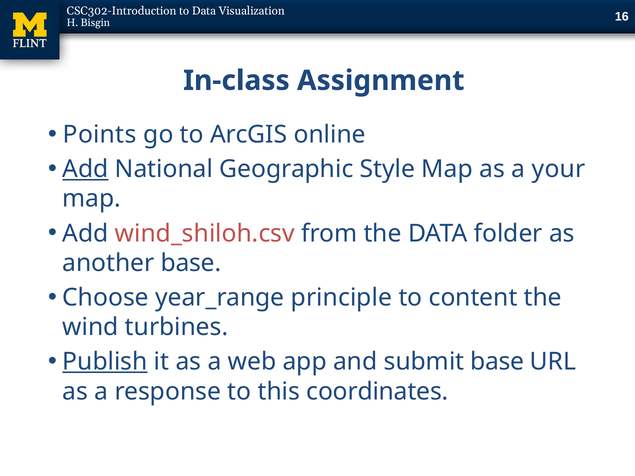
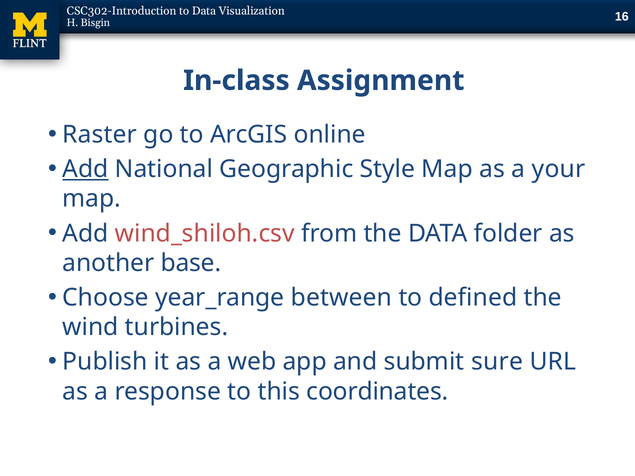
Points: Points -> Raster (100, 135)
principle: principle -> between (341, 298)
content: content -> defined (473, 298)
Publish underline: present -> none (105, 362)
submit base: base -> sure (497, 362)
